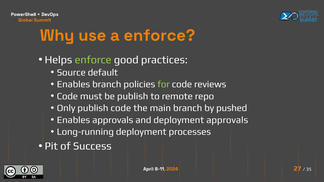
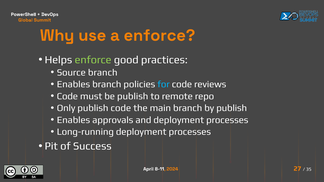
Source default: default -> branch (103, 73)
for colour: light green -> light blue (164, 84)
by pushed: pushed -> publish (232, 108)
and deployment approvals: approvals -> processes (227, 120)
